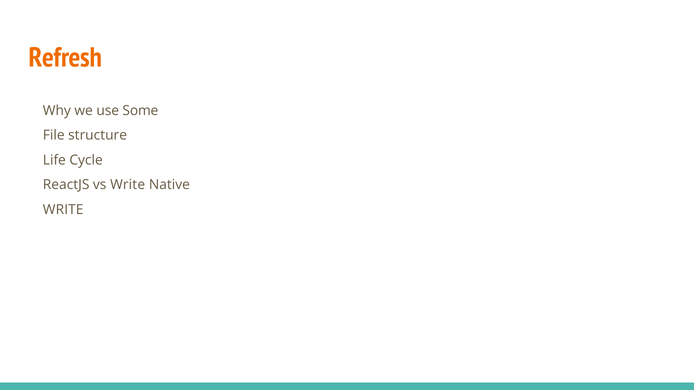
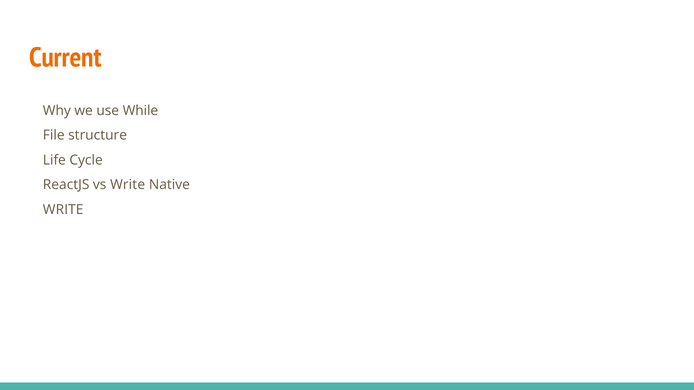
Refresh: Refresh -> Current (65, 58)
Some: Some -> While (140, 111)
